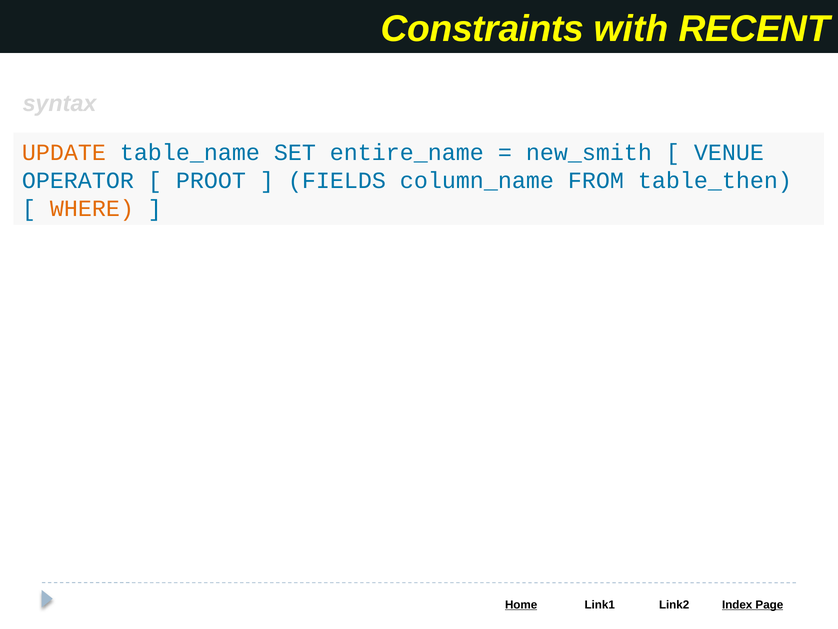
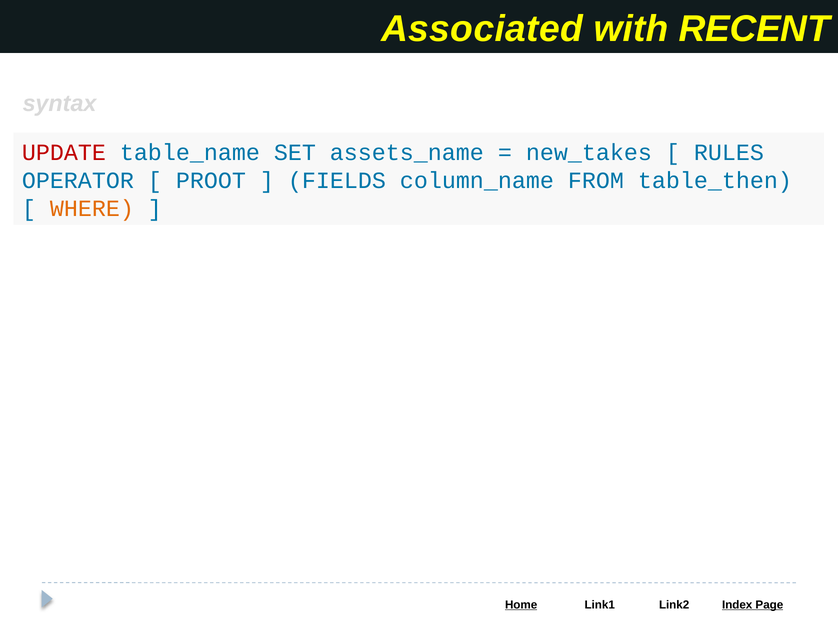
Constraints: Constraints -> Associated (482, 29)
UPDATE colour: orange -> red (64, 152)
entire_name: entire_name -> assets_name (407, 152)
new_smith: new_smith -> new_takes (589, 152)
VENUE: VENUE -> RULES (729, 152)
